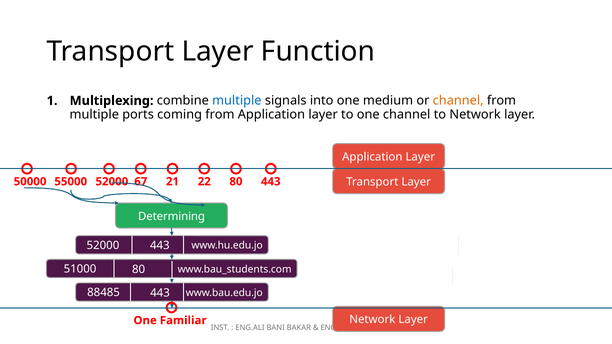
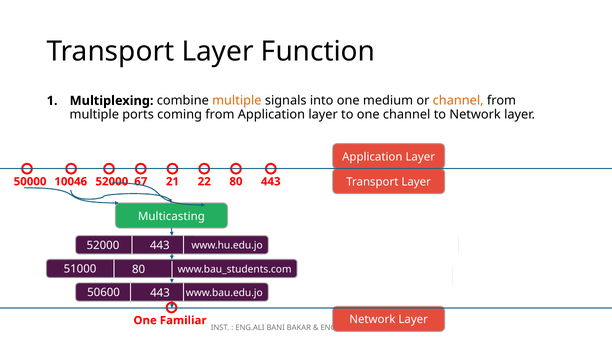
multiple colour: blue -> orange (237, 101)
55000: 55000 -> 10046 (71, 182)
Determining: Determining -> Multicasting (171, 216)
88485: 88485 -> 50600 (104, 293)
